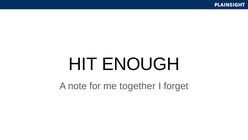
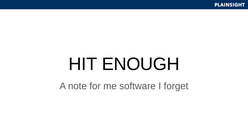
together: together -> software (138, 86)
